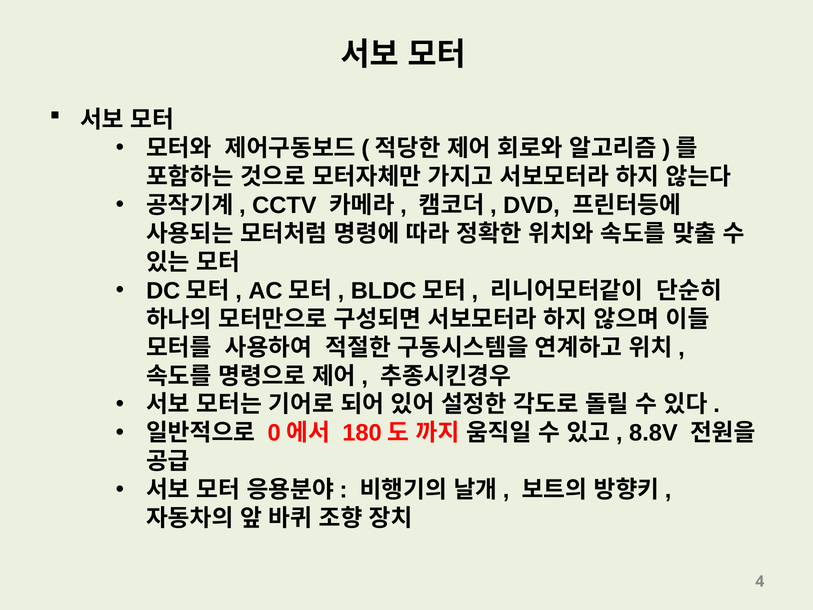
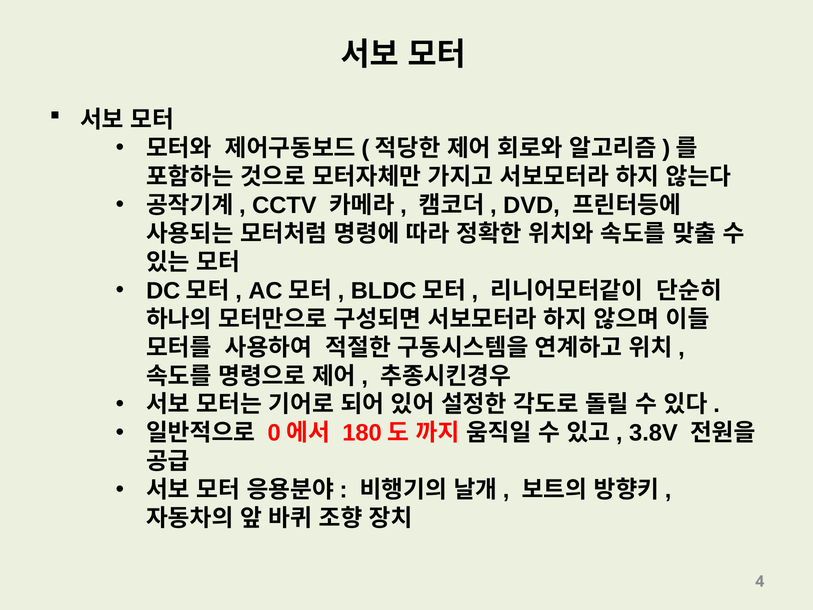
8.8V: 8.8V -> 3.8V (653, 433)
